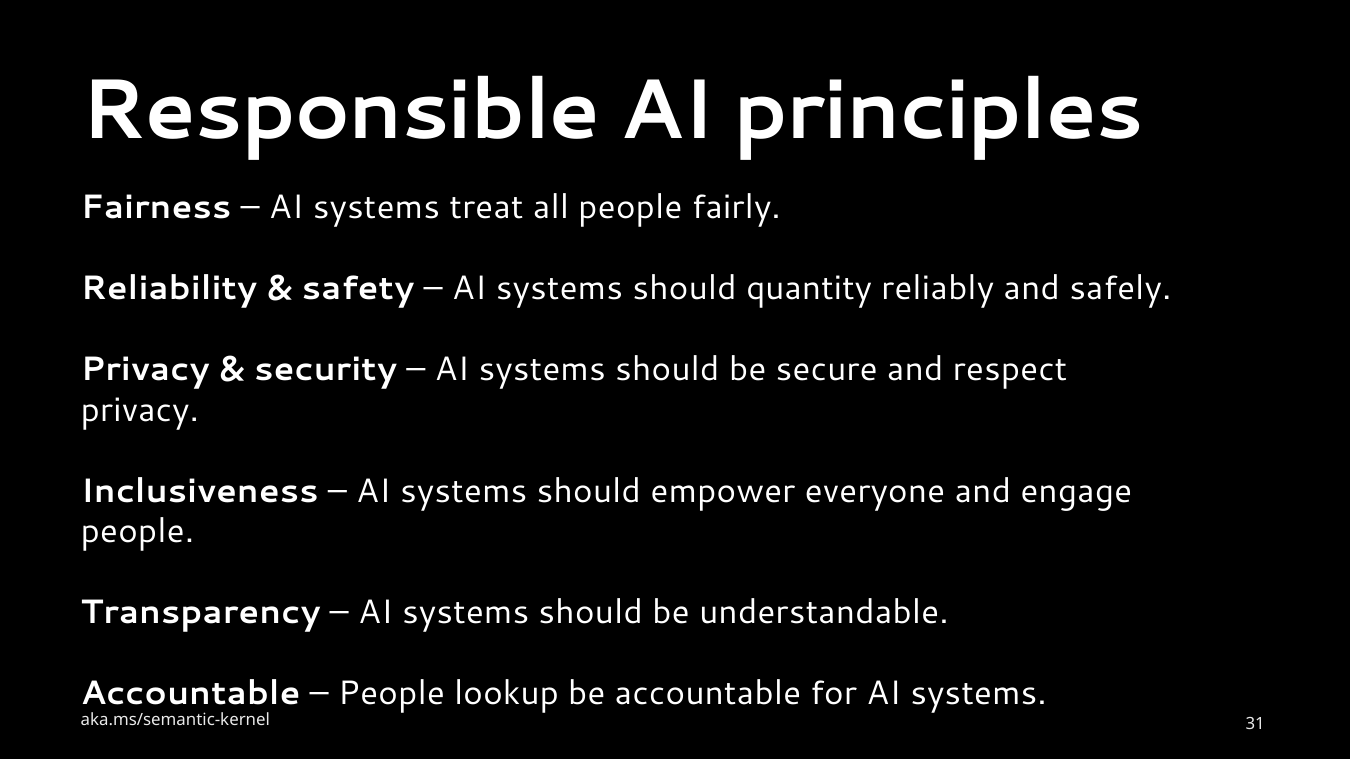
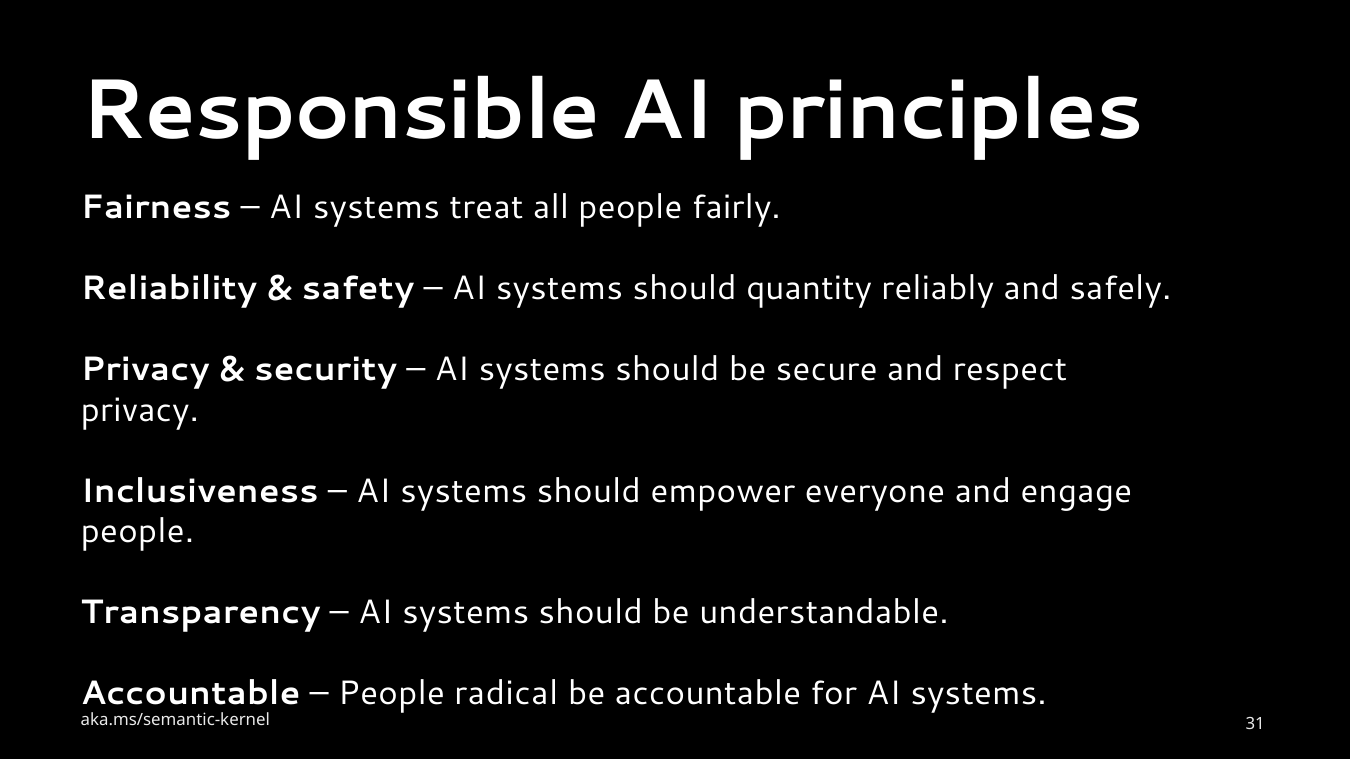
lookup: lookup -> radical (506, 694)
